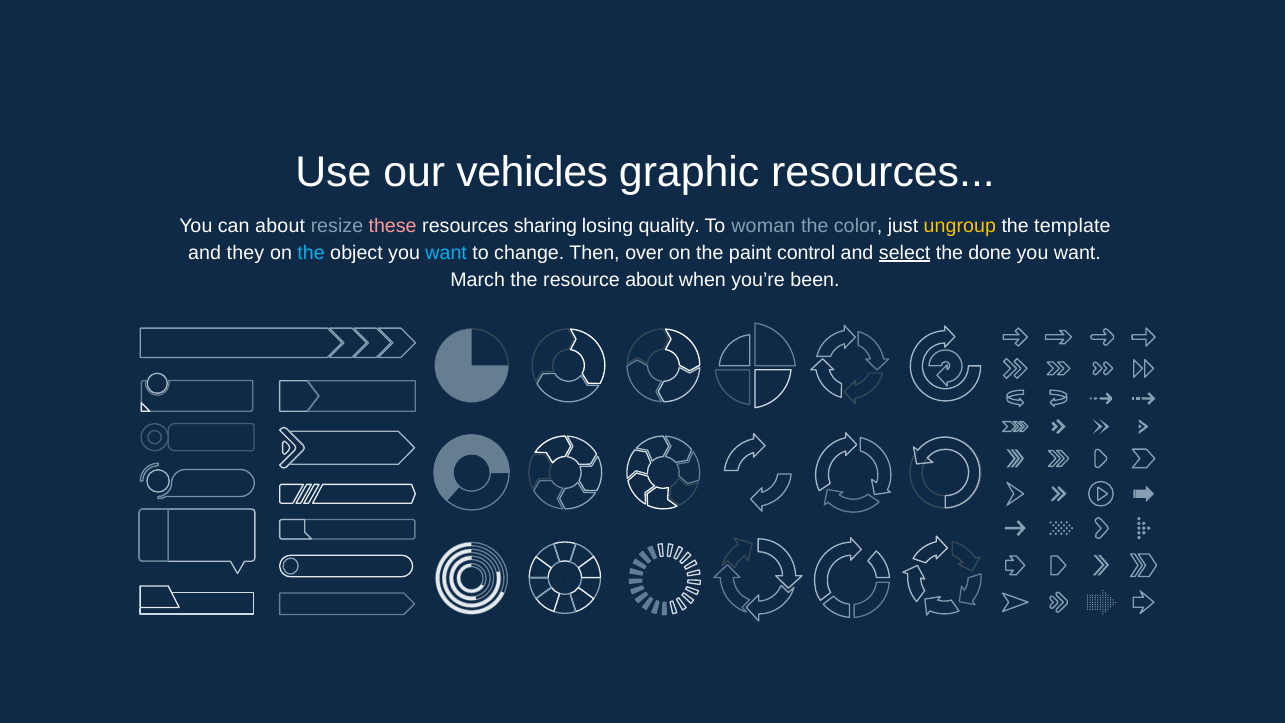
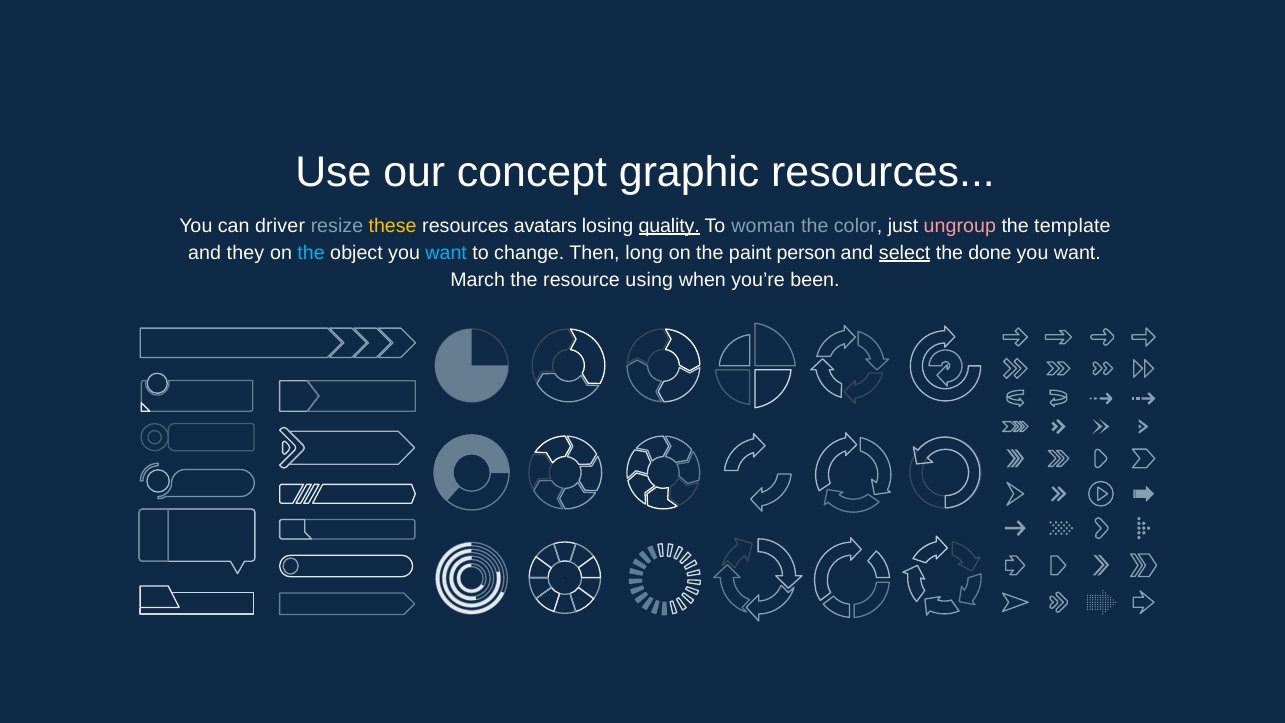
vehicles: vehicles -> concept (532, 173)
can about: about -> driver (280, 225)
these colour: pink -> yellow (393, 225)
sharing: sharing -> avatars (545, 225)
quality underline: none -> present (669, 225)
ungroup colour: yellow -> pink (960, 225)
over: over -> long (644, 253)
control: control -> person (806, 253)
resource about: about -> using (649, 280)
